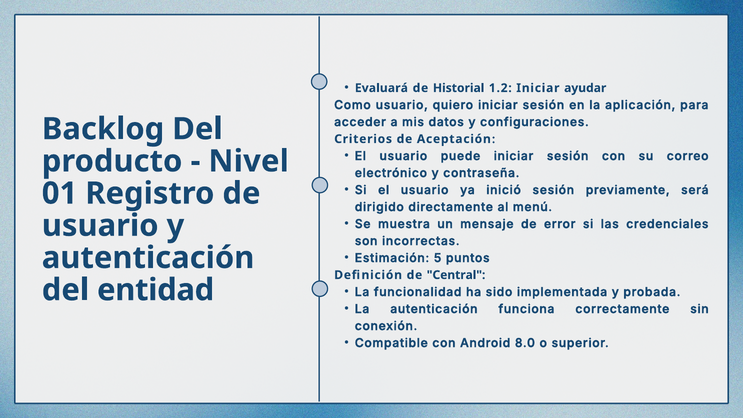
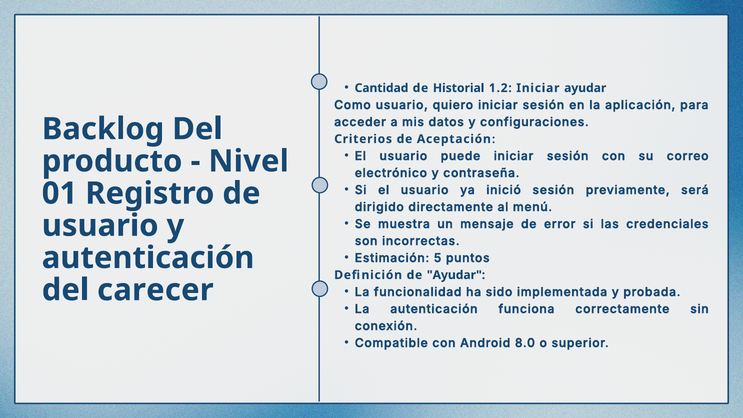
Evaluará: Evaluará -> Cantidad (381, 88)
de Central: Central -> Ayudar (456, 275)
entidad: entidad -> carecer (155, 290)
